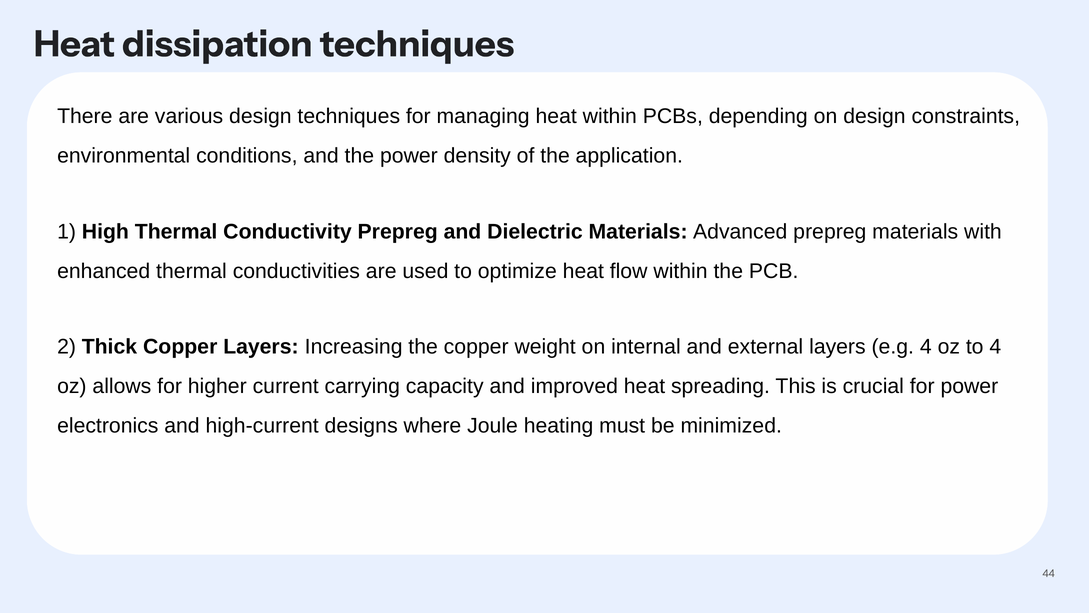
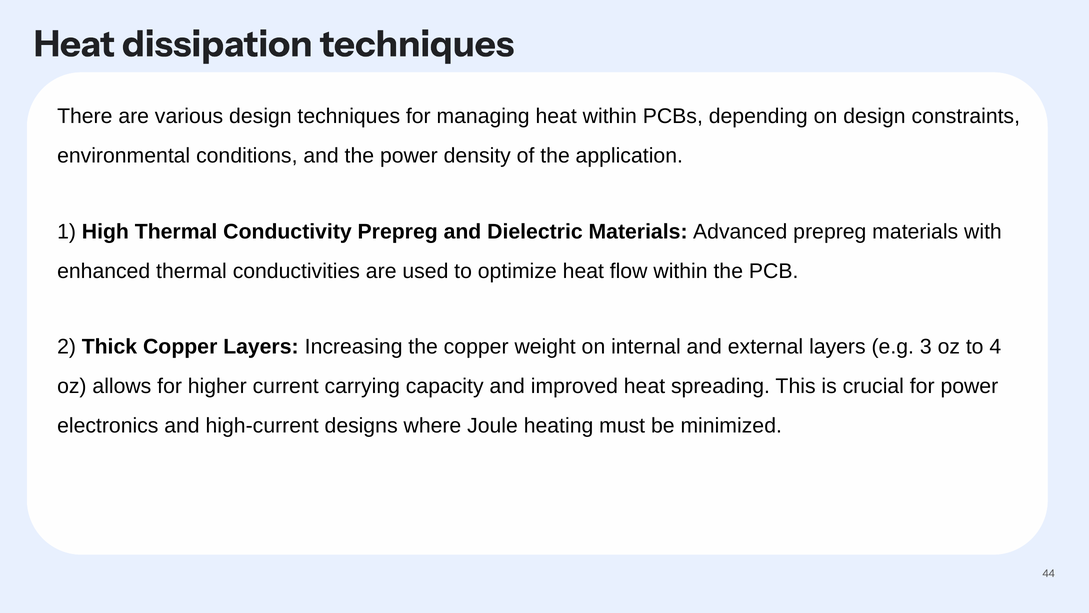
e.g 4: 4 -> 3 (926, 347)
